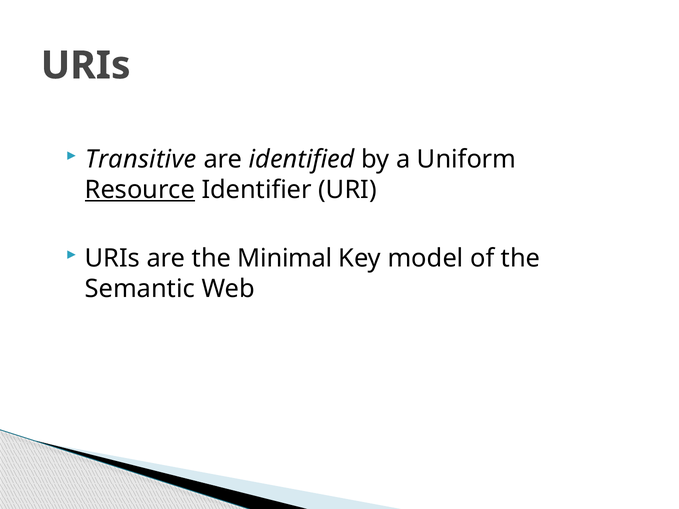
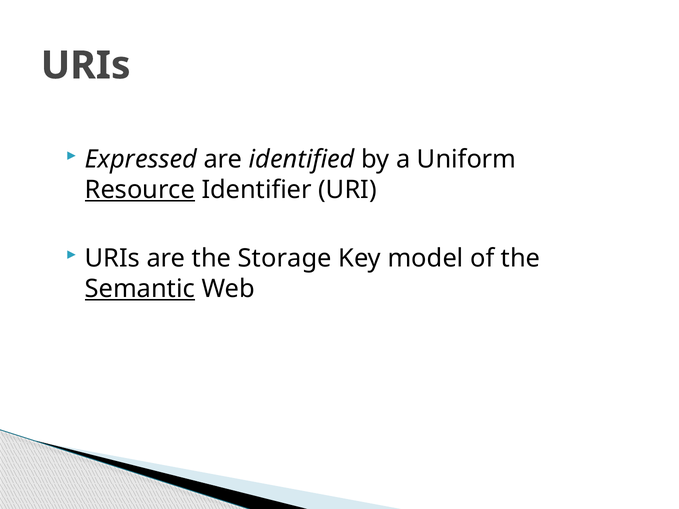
Transitive: Transitive -> Expressed (141, 159)
Minimal: Minimal -> Storage (285, 258)
Semantic underline: none -> present (140, 289)
